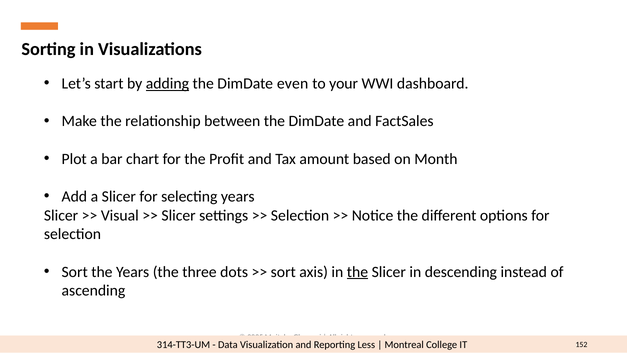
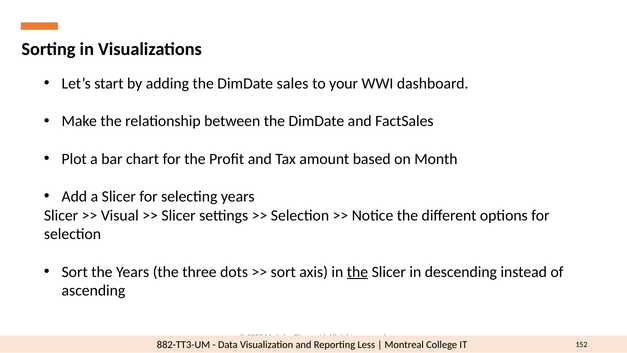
adding underline: present -> none (167, 84)
even: even -> sales (293, 84)
314-TT3-UM: 314-TT3-UM -> 882-TT3-UM (184, 345)
